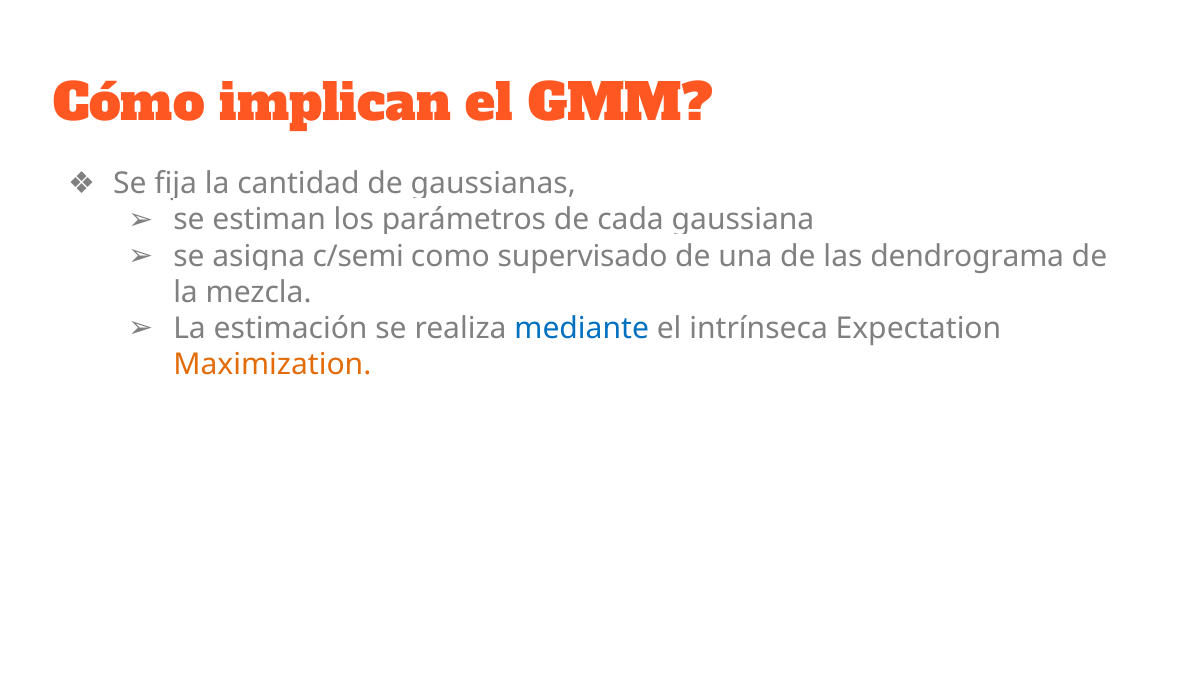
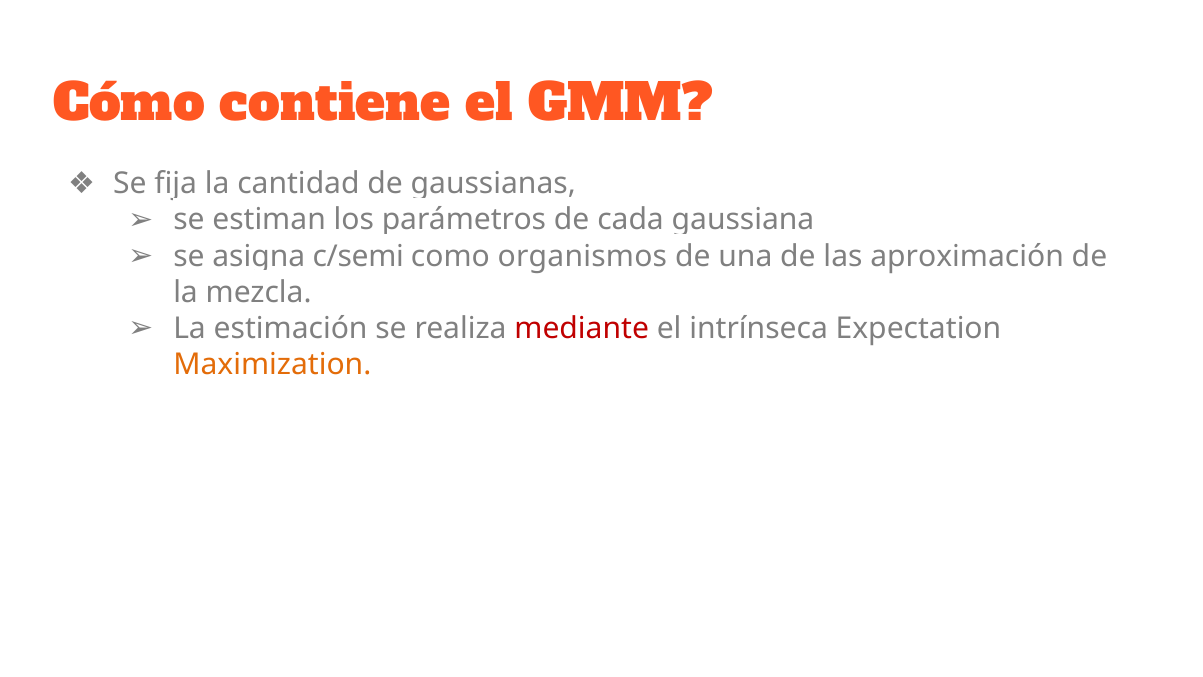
implican: implican -> contiene (335, 104)
supervisado: supervisado -> organismos (582, 256)
dendrograma: dendrograma -> aproximación (967, 256)
mediante colour: blue -> red (582, 328)
